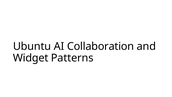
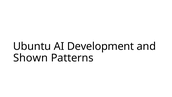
Collaboration: Collaboration -> Development (101, 46)
Widget: Widget -> Shown (31, 58)
